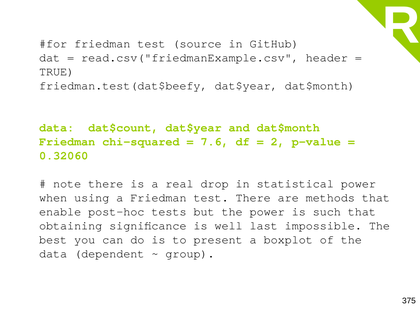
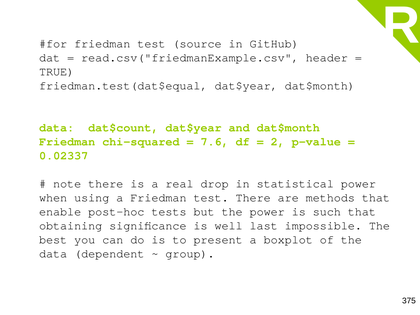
friedman.test(dat$beefy: friedman.test(dat$beefy -> friedman.test(dat$equal (123, 86)
0.32060: 0.32060 -> 0.02337 (64, 156)
